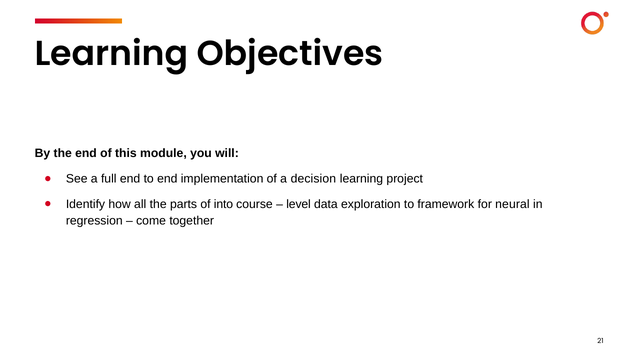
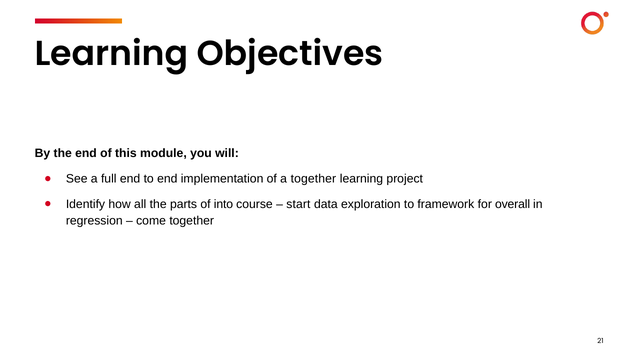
a decision: decision -> together (313, 179)
level: level -> start (298, 204)
neural: neural -> overall (513, 204)
